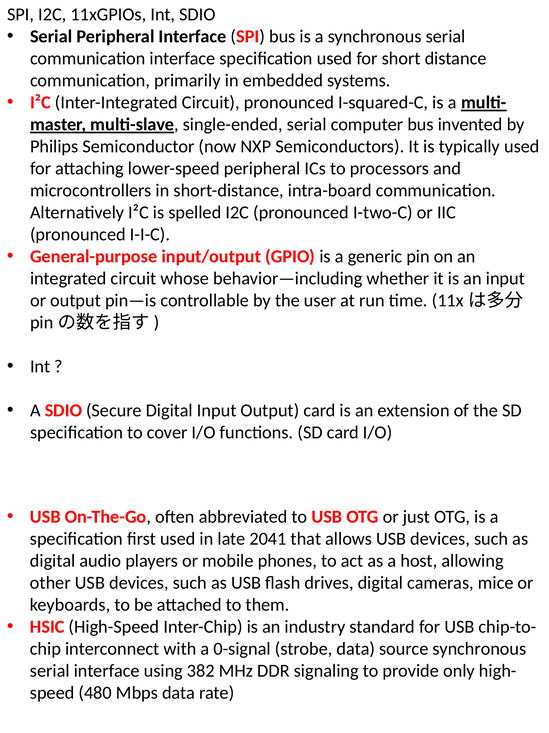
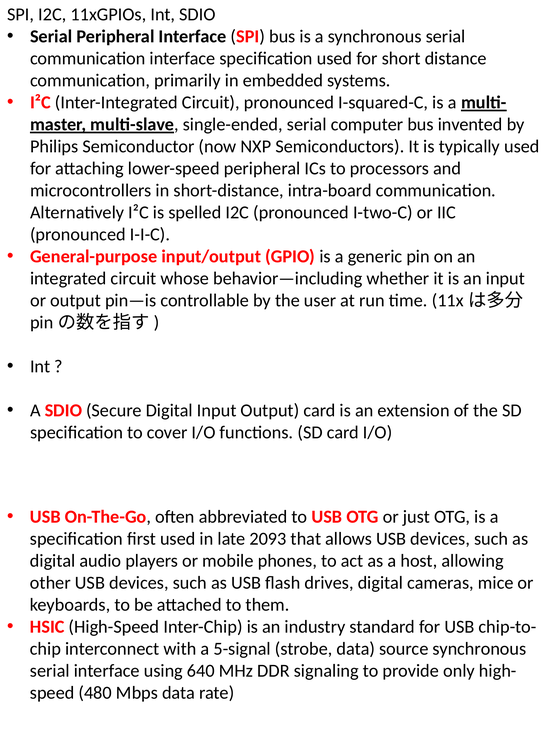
2041: 2041 -> 2093 (268, 538)
0-signal: 0-signal -> 5-signal (242, 648)
382: 382 -> 640 (201, 670)
